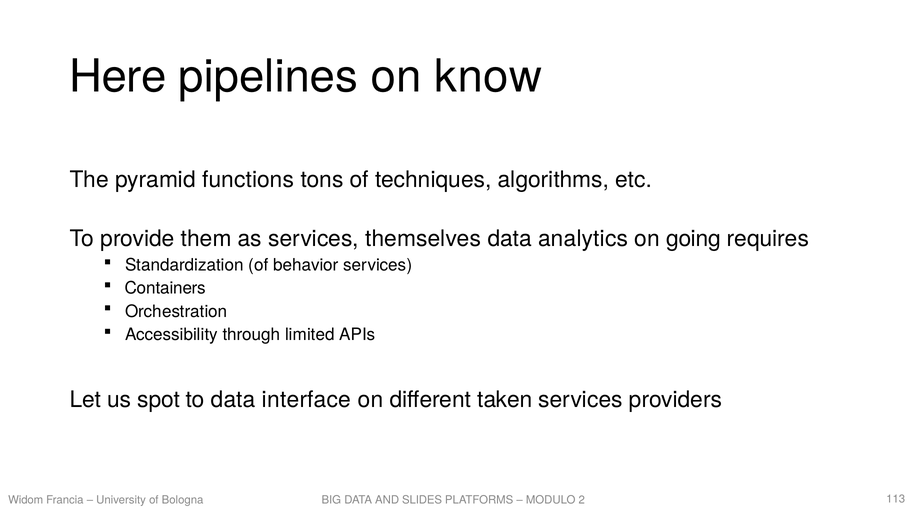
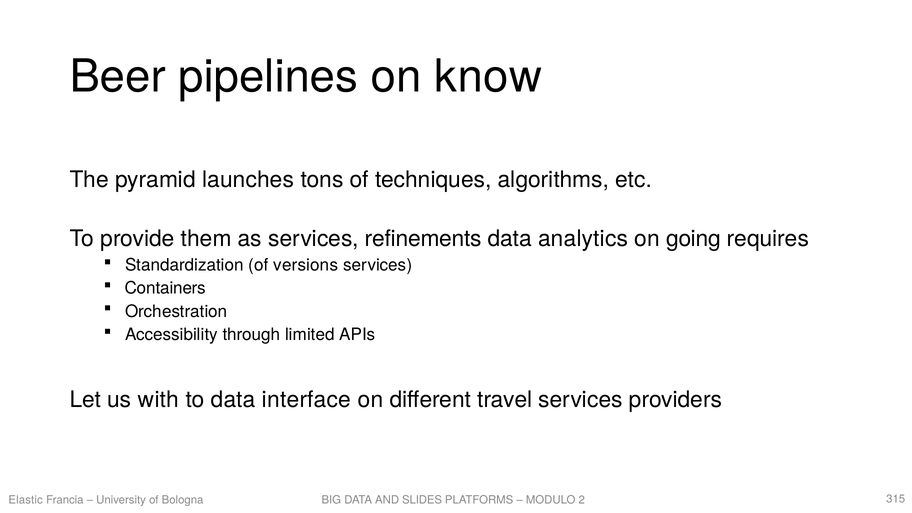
Here: Here -> Beer (118, 77)
functions: functions -> launches (248, 180)
themselves: themselves -> refinements (423, 239)
behavior: behavior -> versions (306, 265)
spot: spot -> with (158, 400)
taken: taken -> travel (505, 400)
Widom: Widom -> Elastic (26, 500)
113: 113 -> 315 (896, 499)
